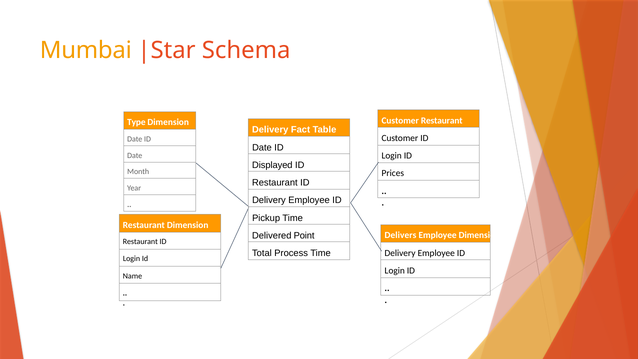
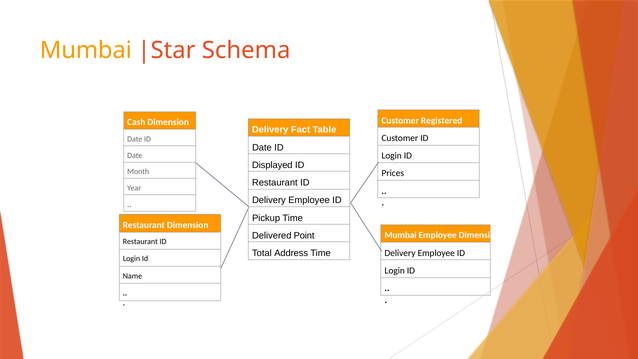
Customer Restaurant: Restaurant -> Registered (442, 120)
Type: Type -> Cash (136, 122)
Delivers: Delivers -> Mumbai (401, 235)
Process: Process -> Address (291, 253)
